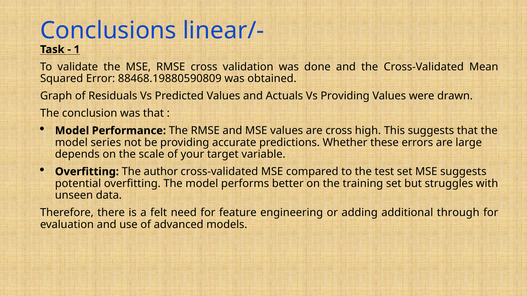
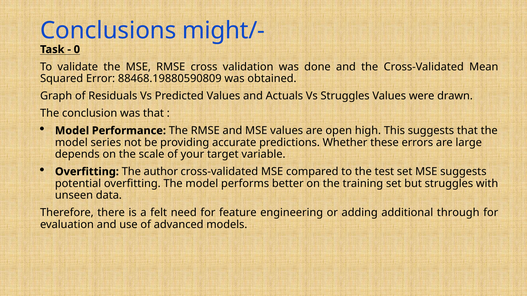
linear/-: linear/- -> might/- (224, 31)
1: 1 -> 0 (77, 50)
Vs Providing: Providing -> Struggles (345, 96)
are cross: cross -> open (339, 131)
